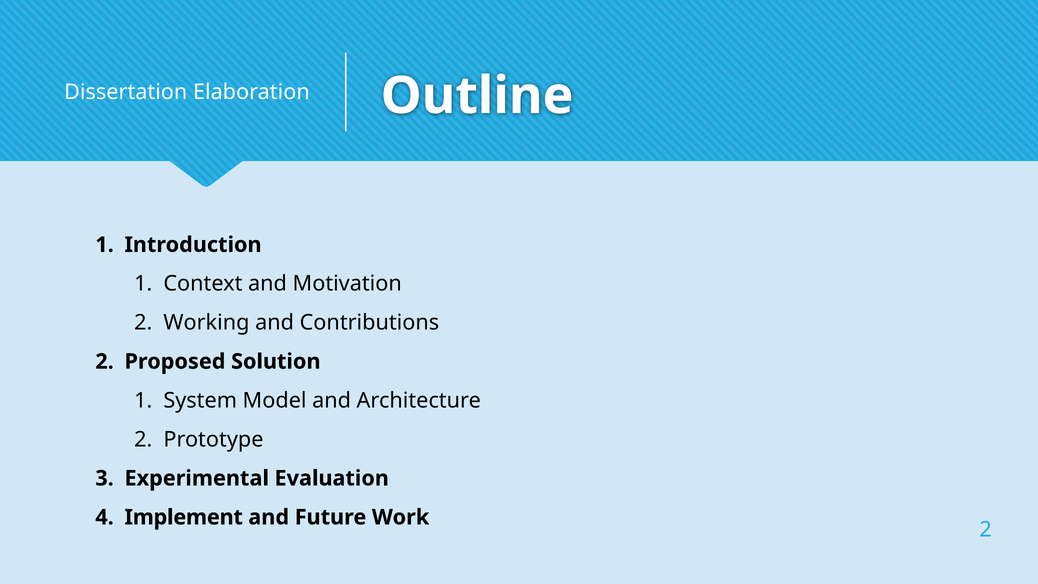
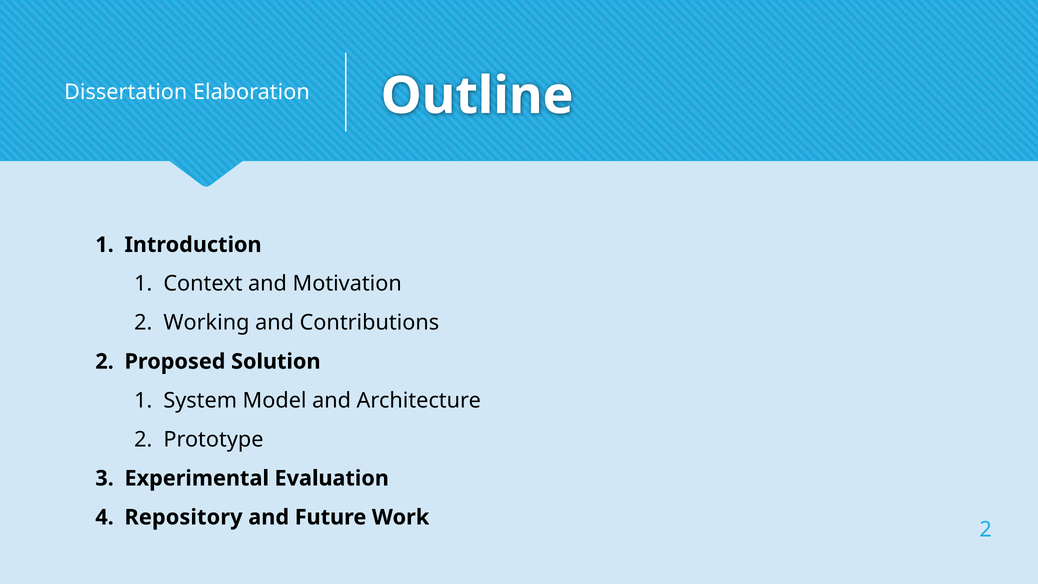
Implement: Implement -> Repository (184, 517)
